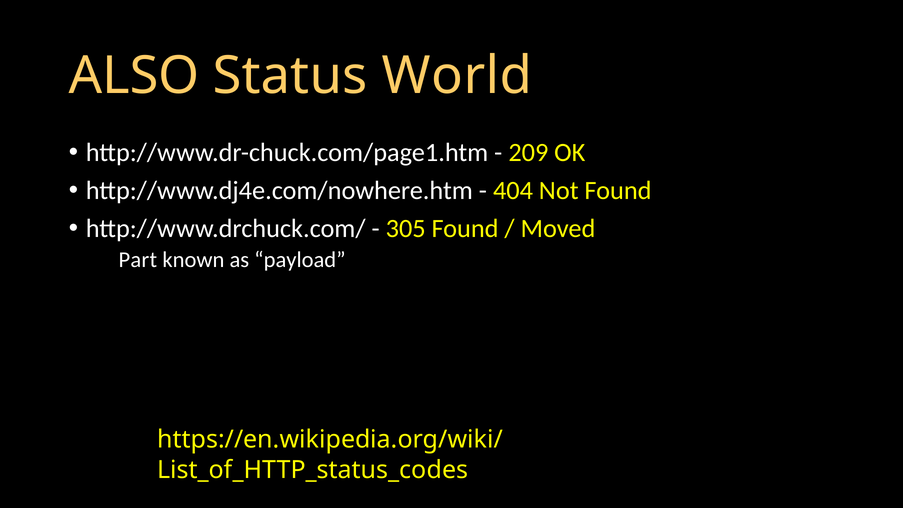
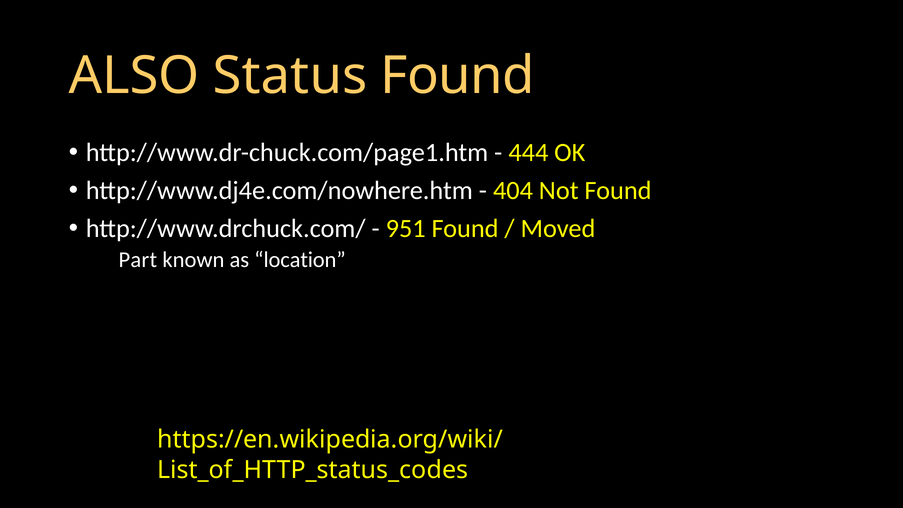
Status World: World -> Found (458, 76)
209: 209 -> 444 (528, 153)
305: 305 -> 951 (406, 228)
payload: payload -> location (300, 260)
